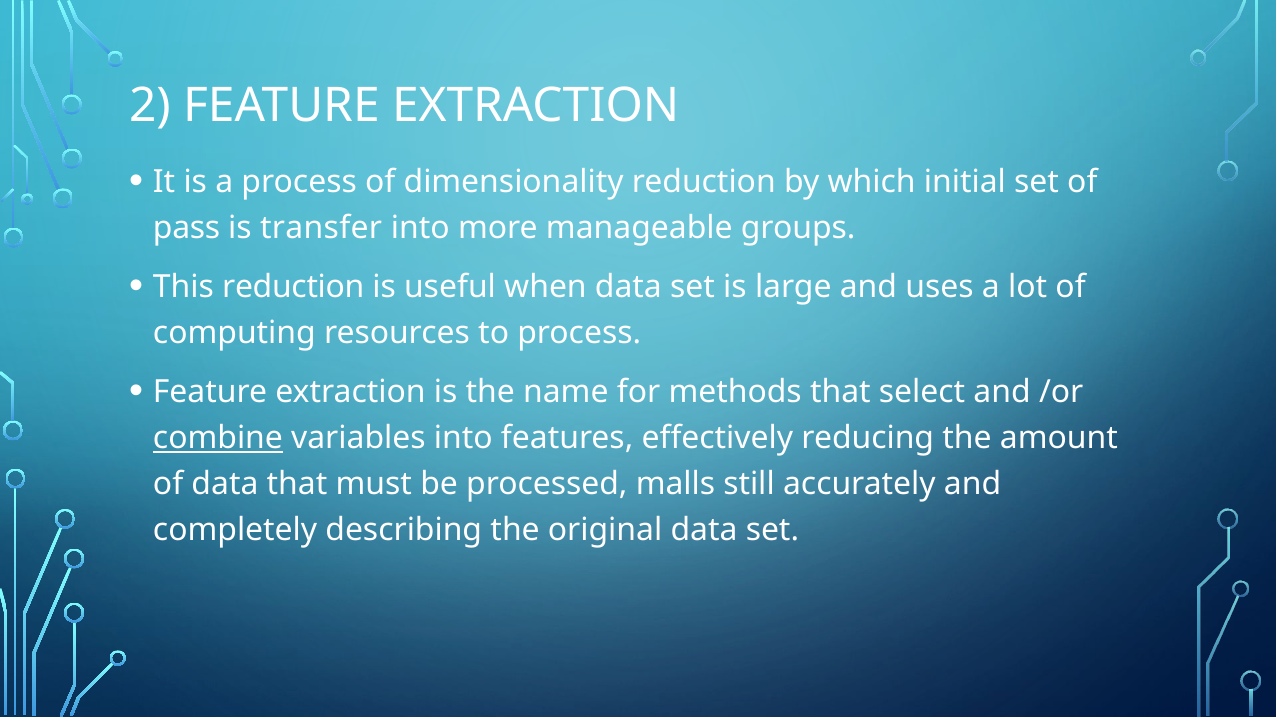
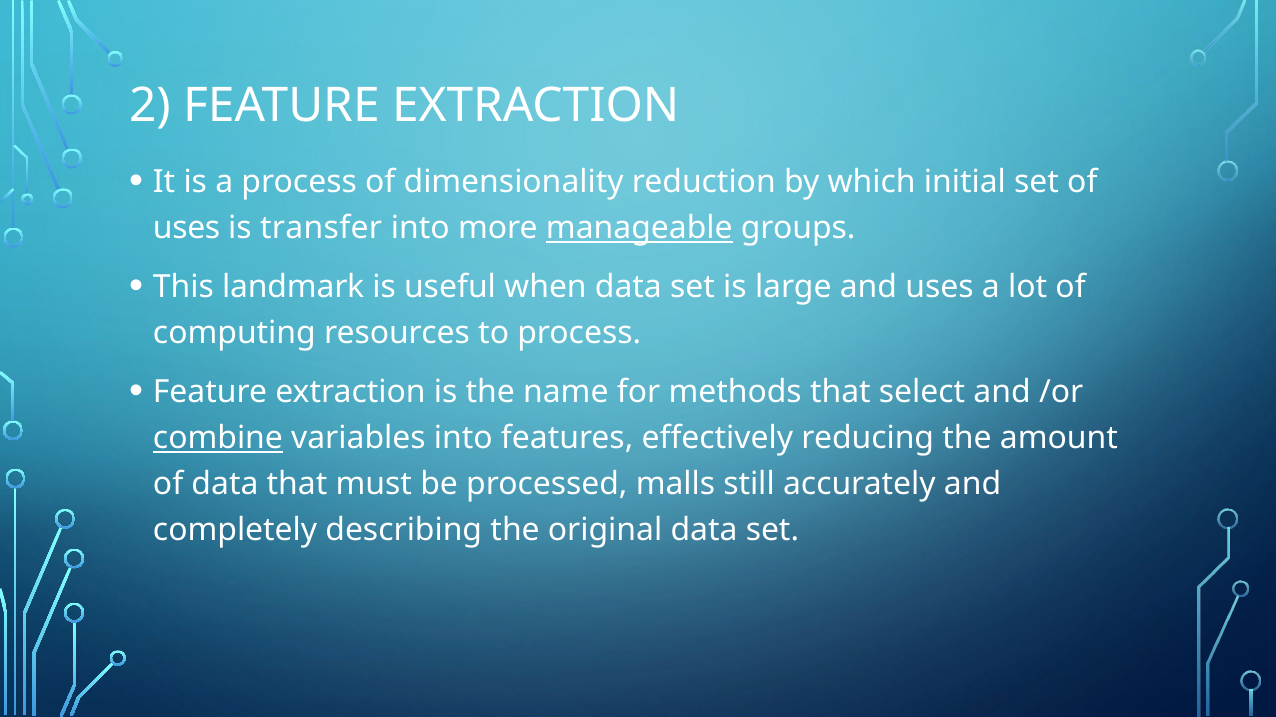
pass: pass -> uses (187, 228)
manageable underline: none -> present (639, 228)
This reduction: reduction -> landmark (293, 287)
